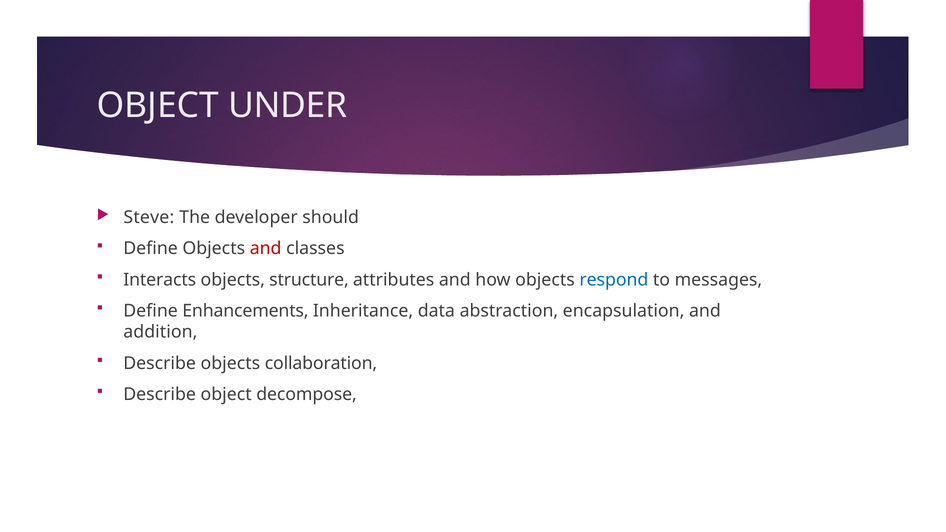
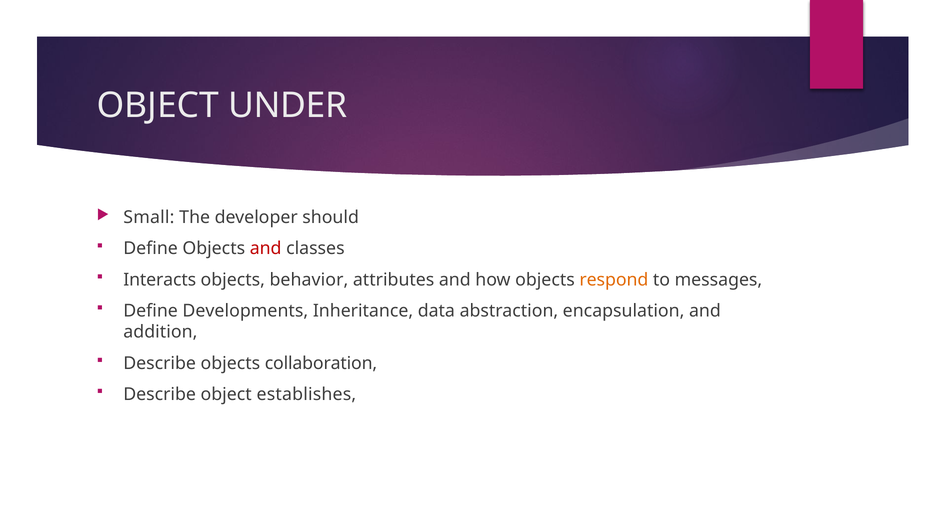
Steve: Steve -> Small (149, 217)
structure: structure -> behavior (309, 280)
respond colour: blue -> orange (614, 280)
Enhancements: Enhancements -> Developments (245, 311)
decompose: decompose -> establishes (306, 394)
